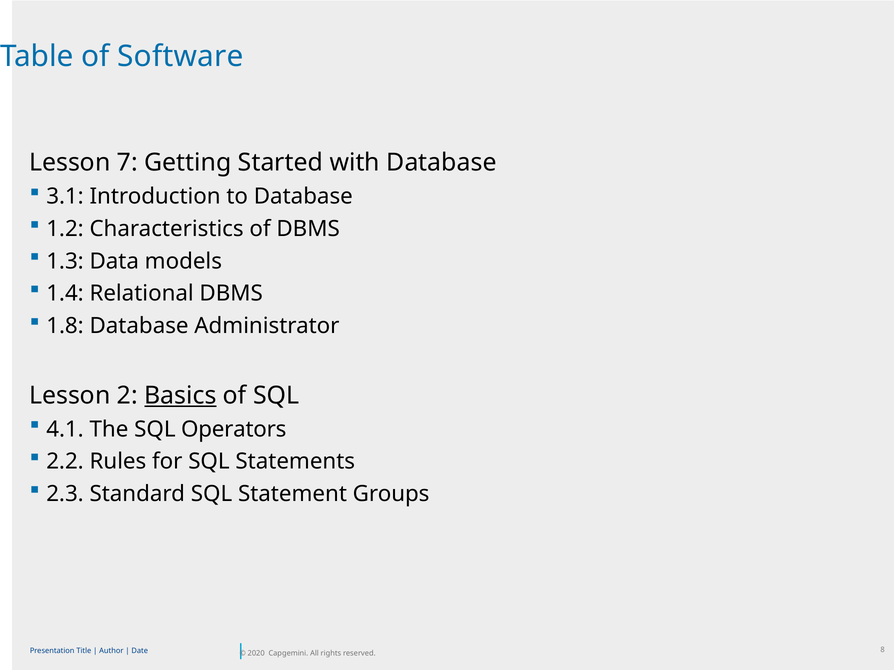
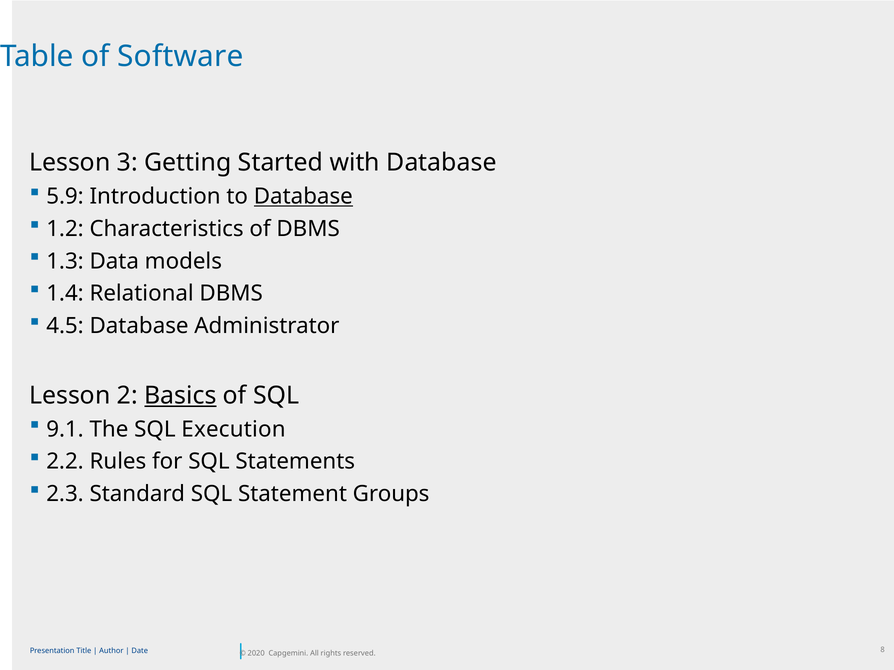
7: 7 -> 3 (127, 163)
3.1: 3.1 -> 5.9 (65, 197)
Database underline: none -> present (303, 197)
1.8: 1.8 -> 4.5 (65, 326)
4.1: 4.1 -> 9.1 (65, 429)
Operators: Operators -> Execution (233, 429)
